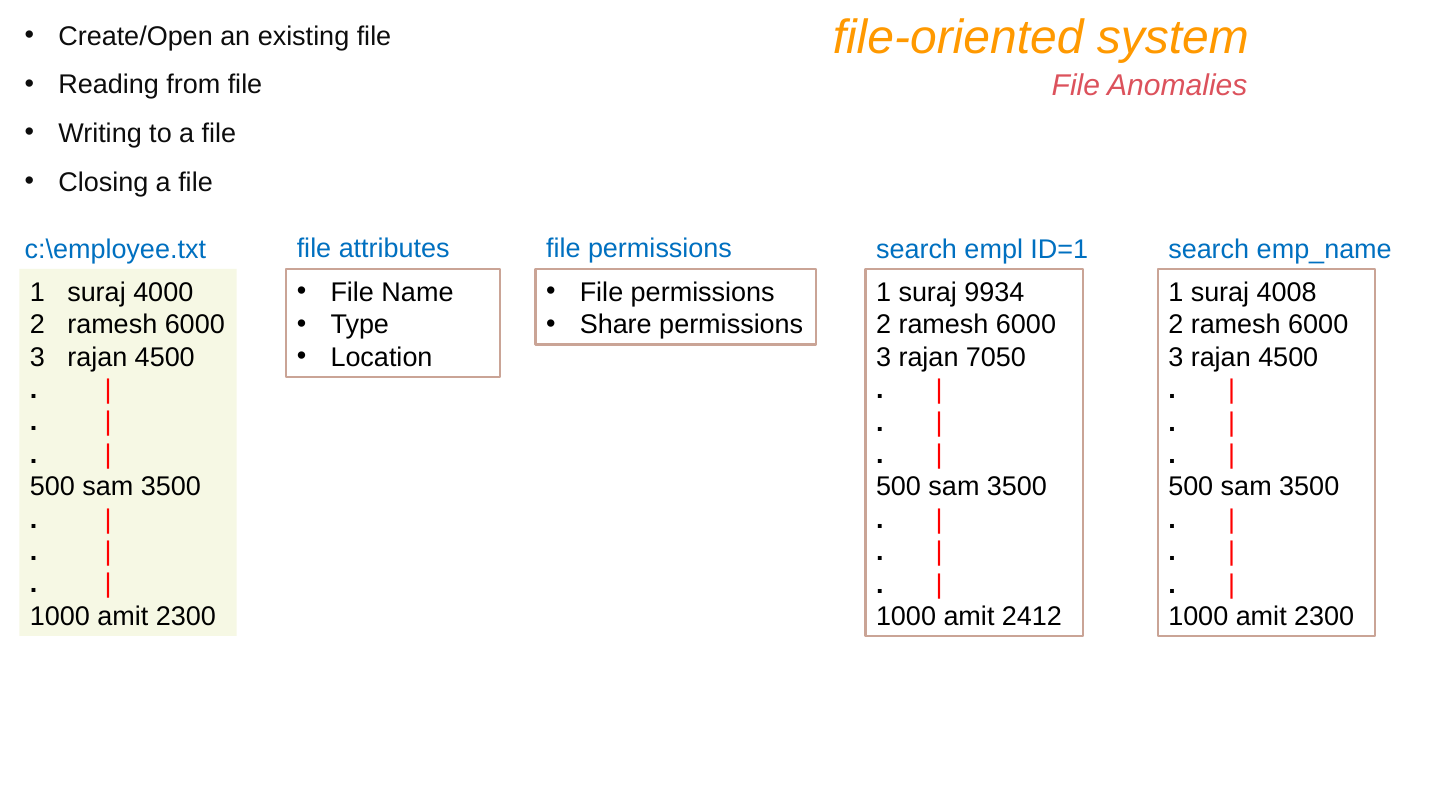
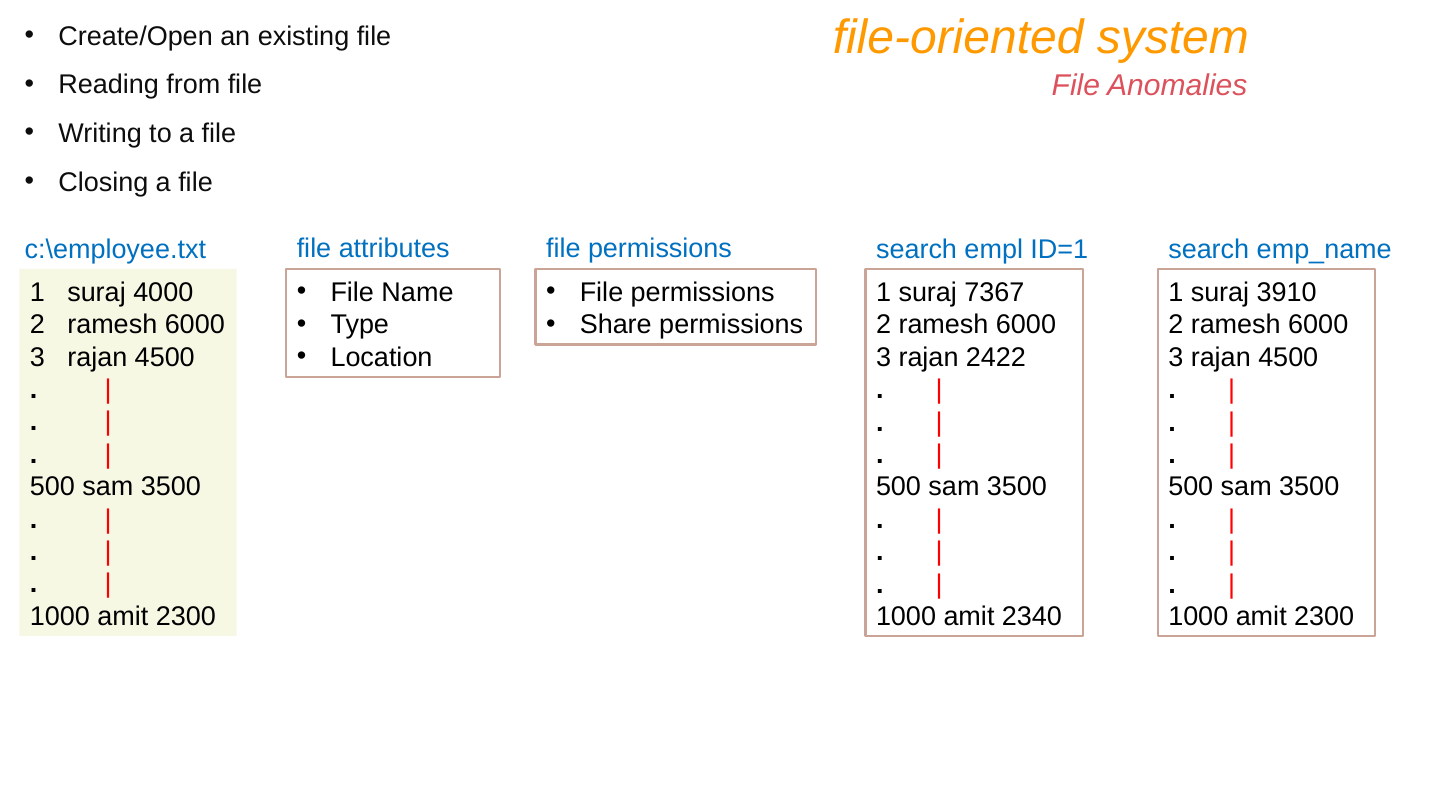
9934: 9934 -> 7367 (994, 293)
4008: 4008 -> 3910 (1287, 293)
7050: 7050 -> 2422 (996, 357)
2412: 2412 -> 2340 (1032, 617)
